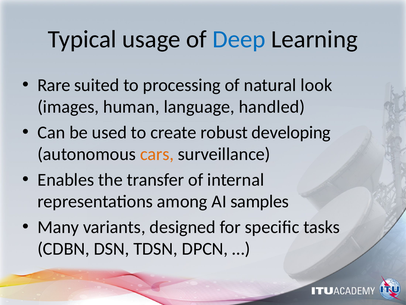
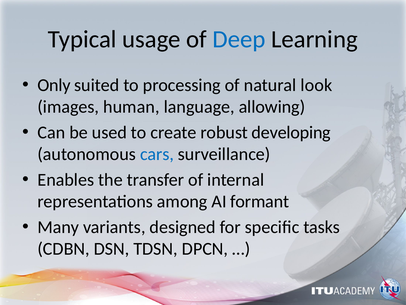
Rare: Rare -> Only (54, 85)
handled: handled -> allowing (272, 107)
cars colour: orange -> blue (157, 154)
samples: samples -> formant (260, 201)
